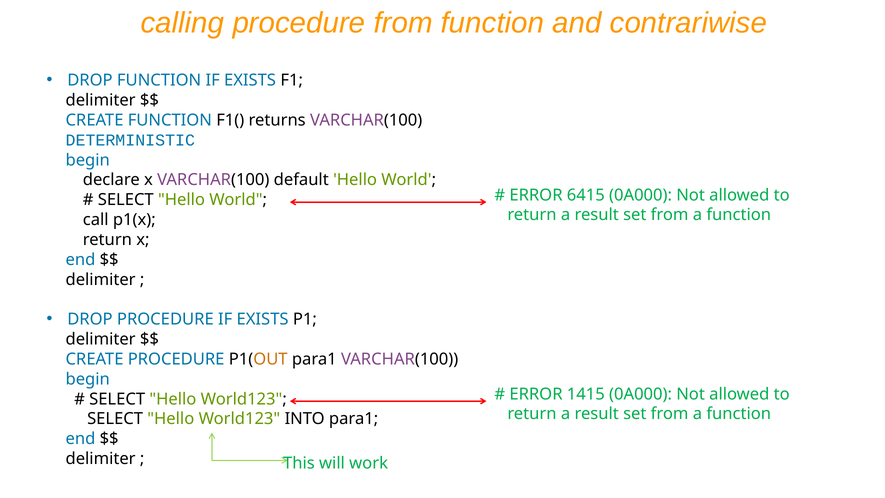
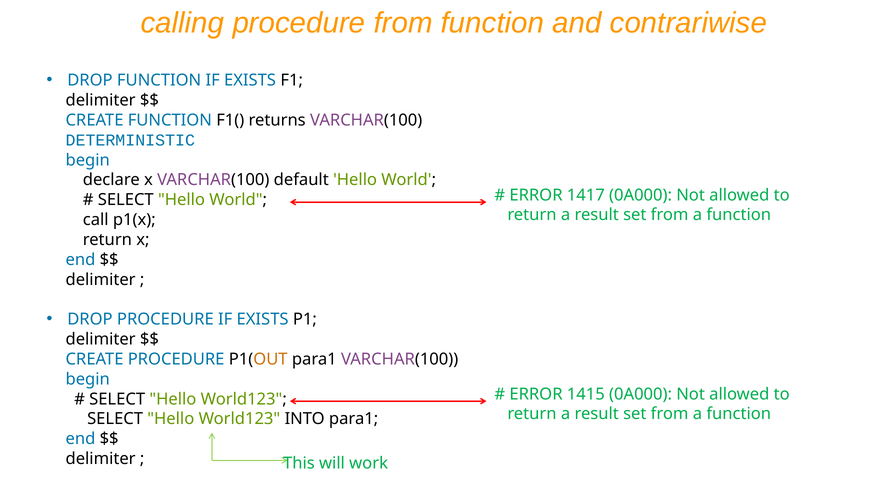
6415: 6415 -> 1417 (586, 195)
